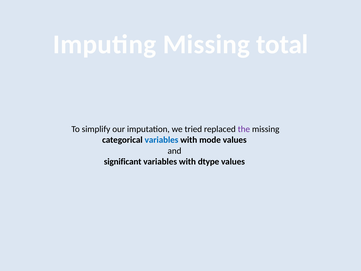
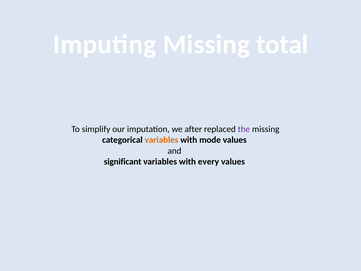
tried: tried -> after (193, 129)
variables colour: blue -> orange (161, 140)
dtype: dtype -> every (208, 161)
